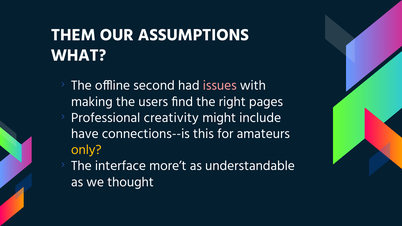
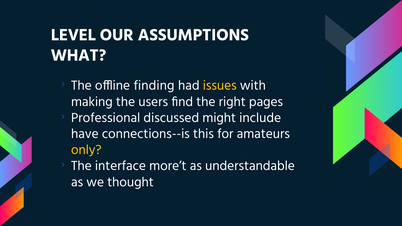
THEM: THEM -> LEVEL (73, 35)
second: second -> finding (154, 86)
issues colour: pink -> yellow (220, 86)
creativity: creativity -> discussed (171, 118)
